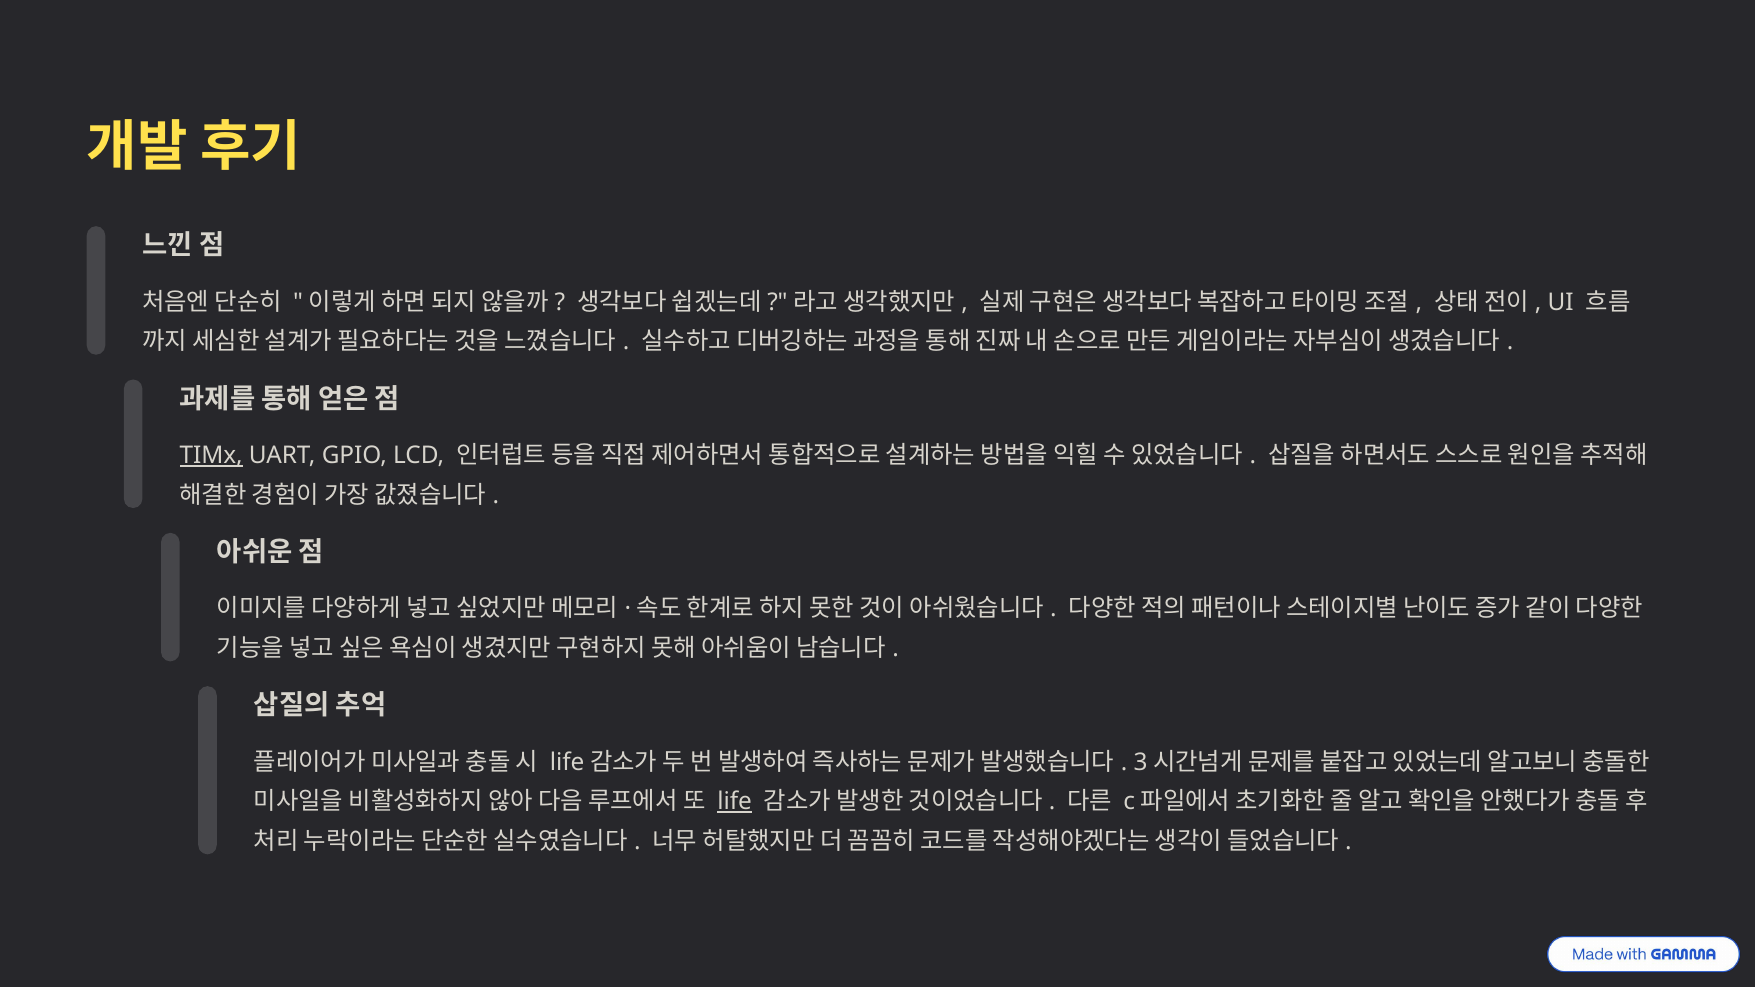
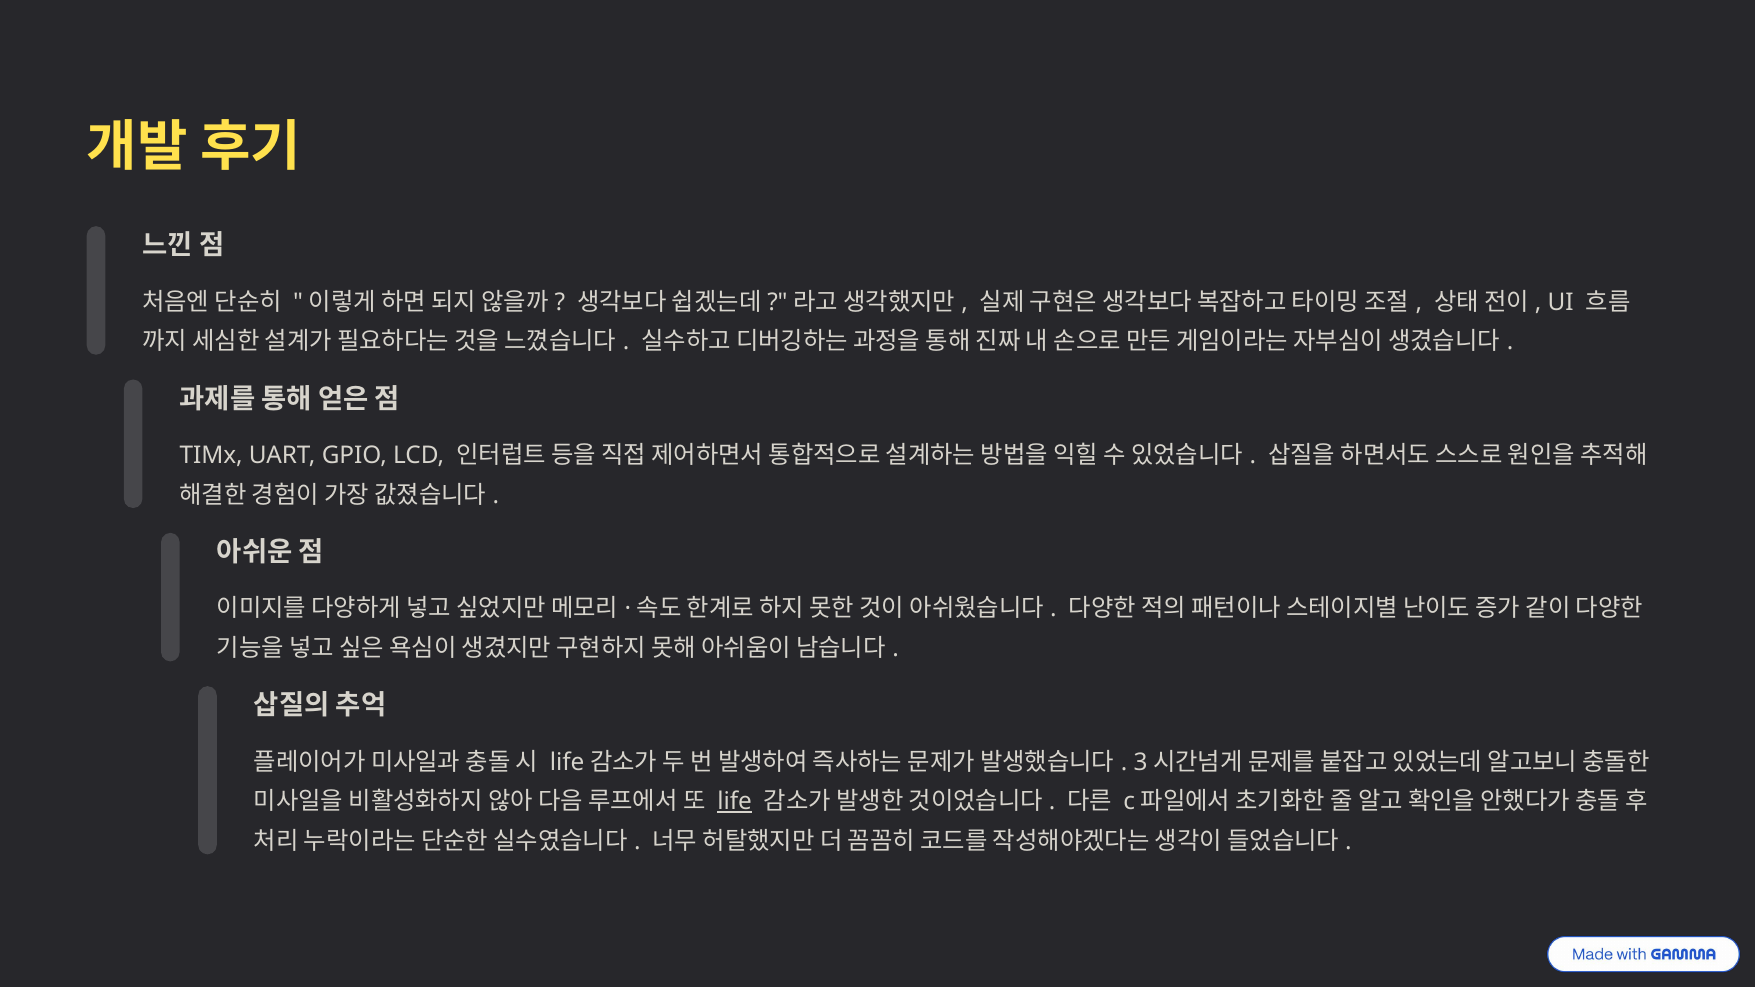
TIMx underline: present -> none (211, 456)
